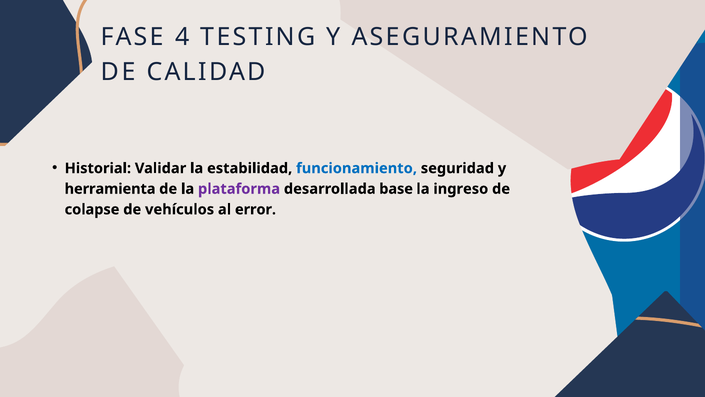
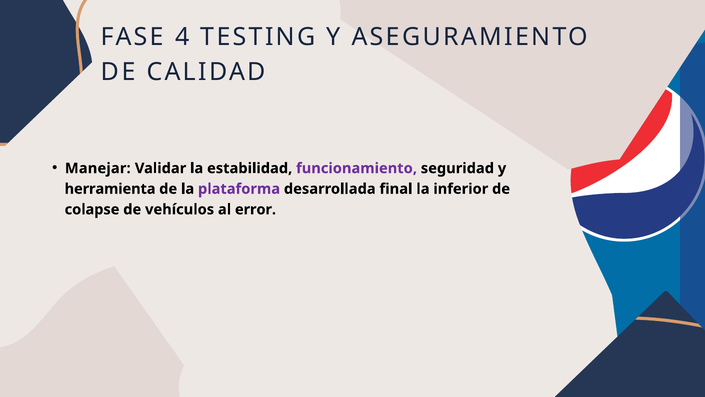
Historial: Historial -> Manejar (98, 168)
funcionamiento colour: blue -> purple (357, 168)
base: base -> final (396, 189)
ingreso: ingreso -> inferior (461, 189)
